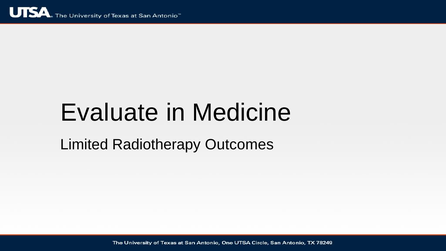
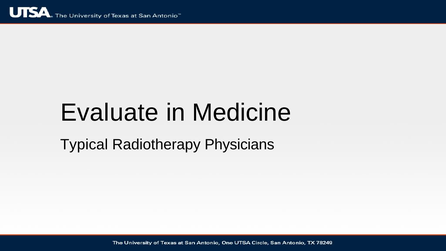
Limited: Limited -> Typical (84, 144)
Outcomes: Outcomes -> Physicians (240, 144)
